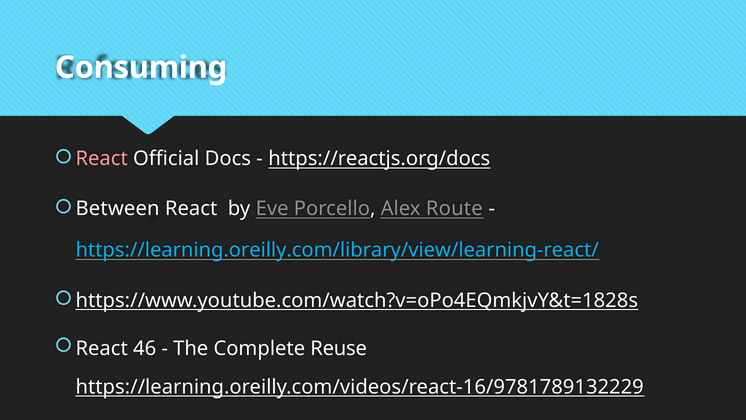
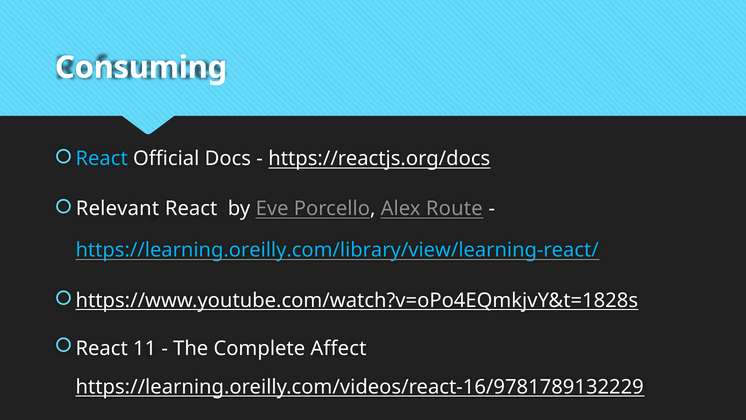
React colour: pink -> light blue (102, 158)
Between: Between -> Relevant (118, 209)
46: 46 -> 11 (145, 348)
Reuse: Reuse -> Affect (338, 348)
